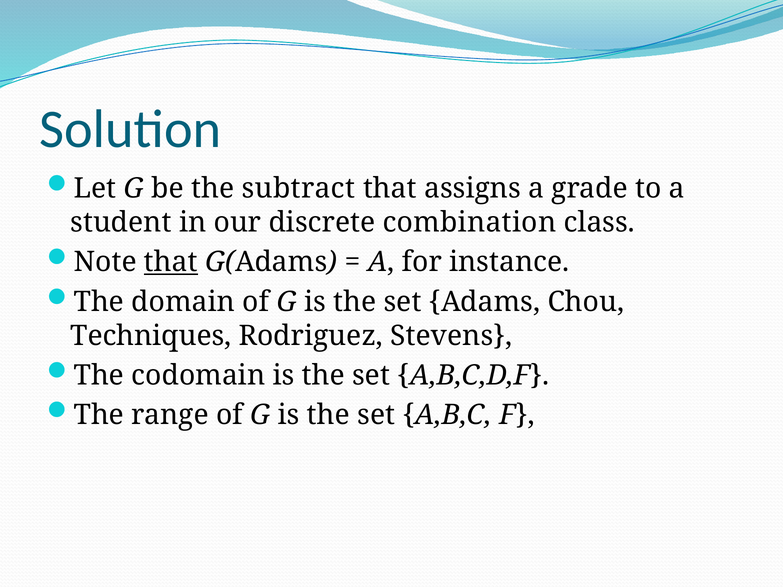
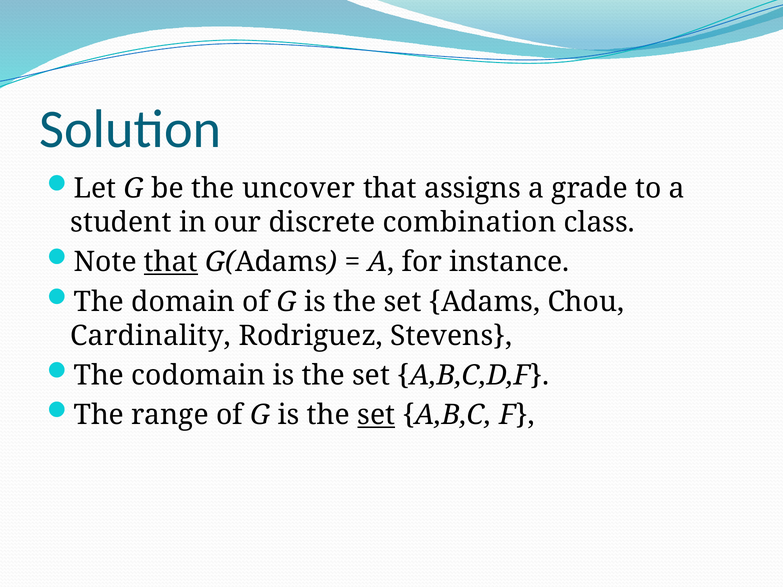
subtract: subtract -> uncover (298, 189)
Techniques: Techniques -> Cardinality (151, 336)
set underline: none -> present (376, 415)
